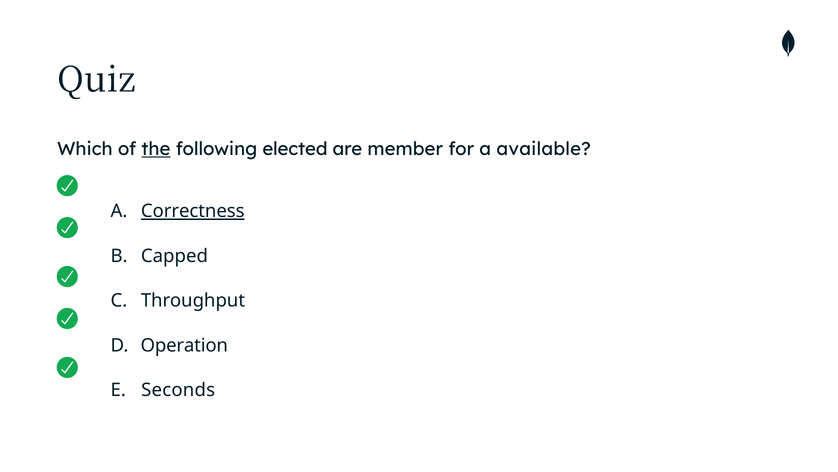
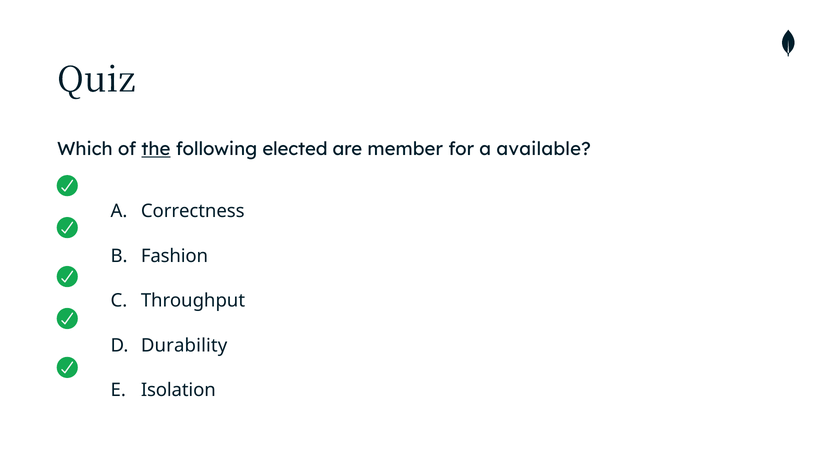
Correctness underline: present -> none (193, 211)
Capped: Capped -> Fashion (174, 256)
Operation: Operation -> Durability (184, 345)
Seconds: Seconds -> Isolation (178, 390)
